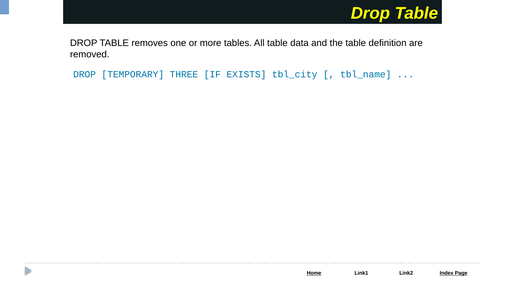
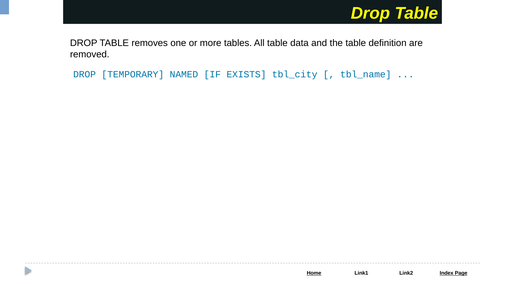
THREE: THREE -> NAMED (184, 74)
